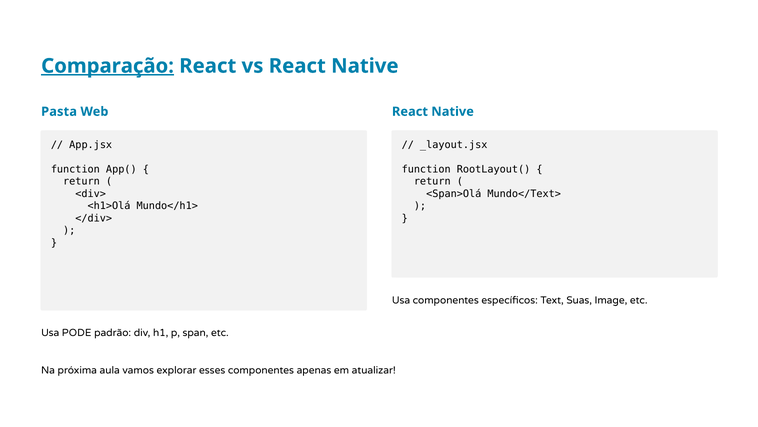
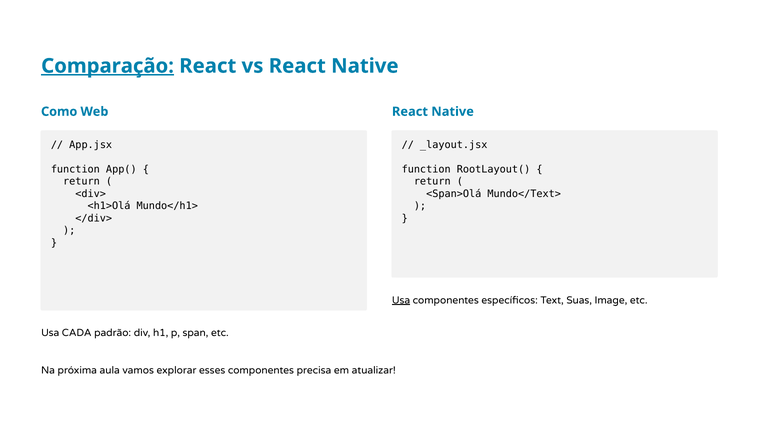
Pasta: Pasta -> Como (59, 111)
Usa underline: none -> present (401, 300)
PODE: PODE -> CADA (77, 333)
apenas: apenas -> precisa (314, 370)
